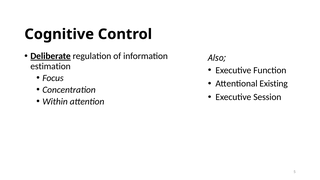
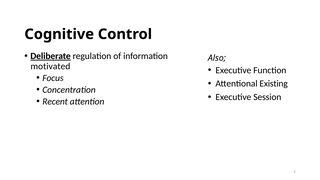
estimation: estimation -> motivated (50, 66)
Within: Within -> Recent (55, 101)
